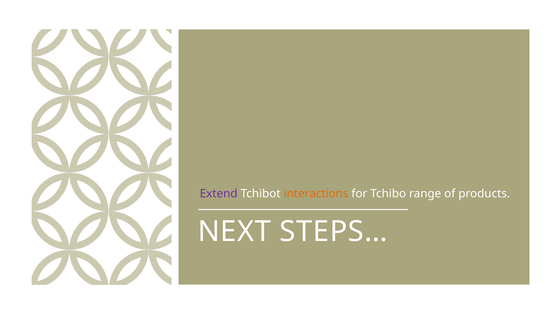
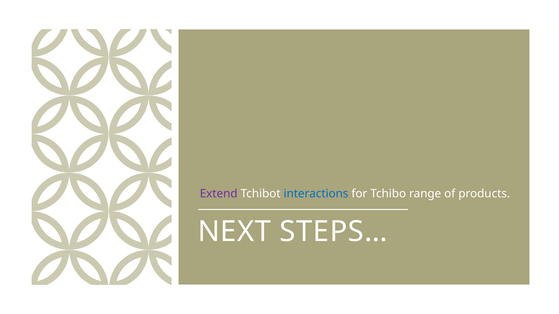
interactions colour: orange -> blue (316, 194)
